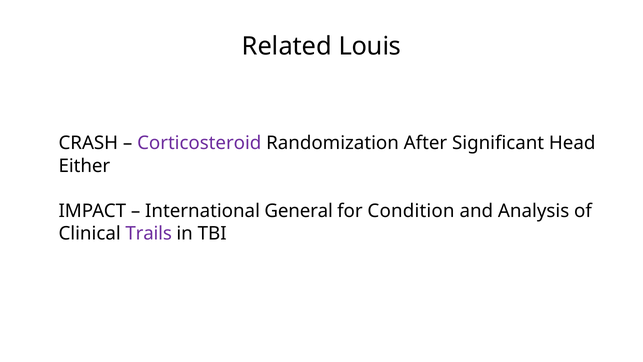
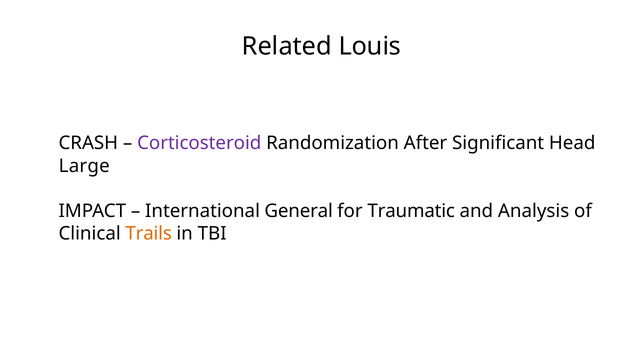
Either: Either -> Large (84, 166)
Condition: Condition -> Traumatic (411, 211)
Trails colour: purple -> orange (149, 233)
